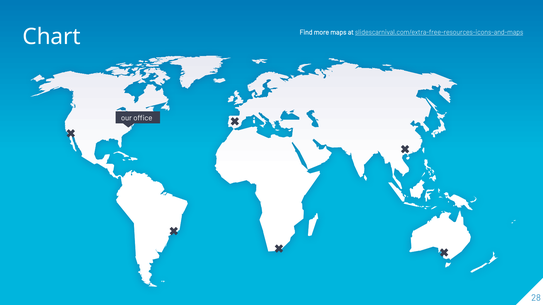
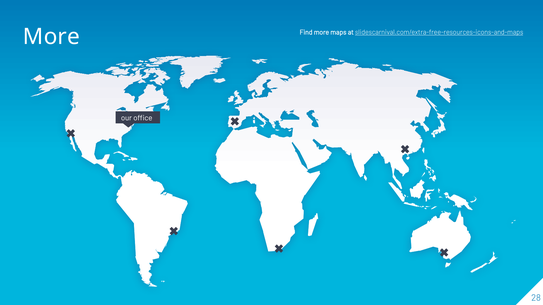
Chart: Chart -> More (51, 37)
